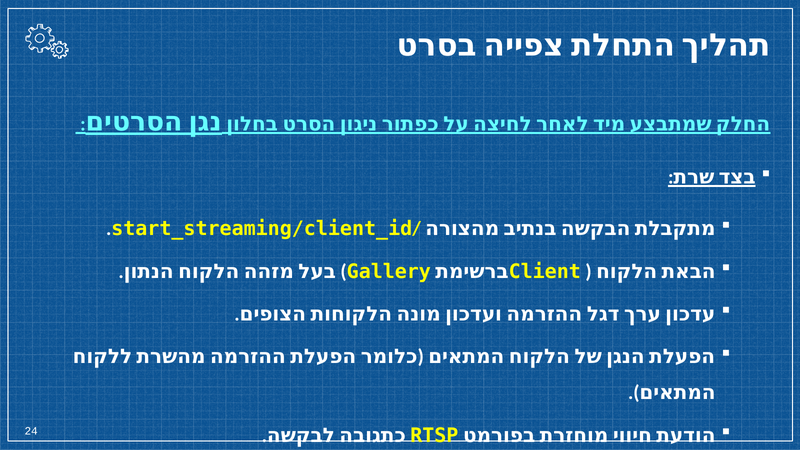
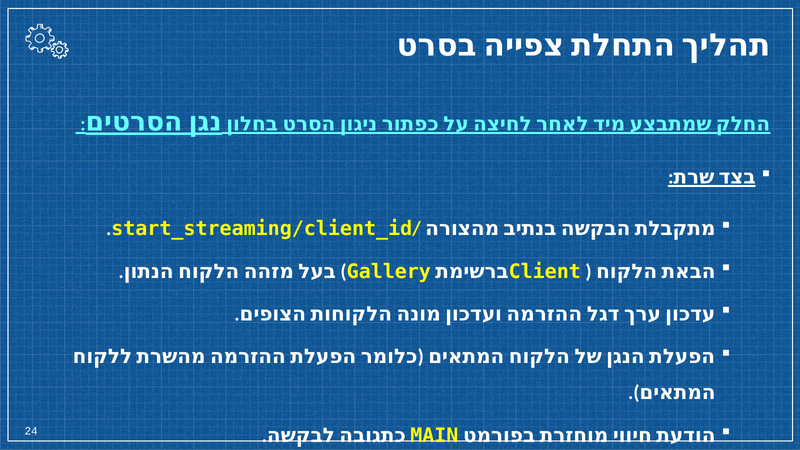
RTSP: RTSP -> MAIN (434, 436)
